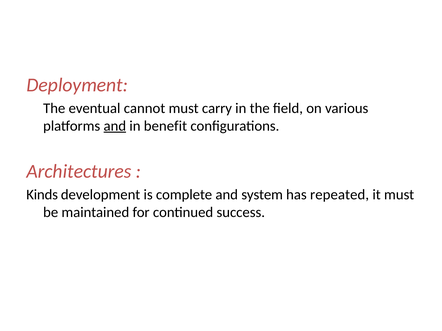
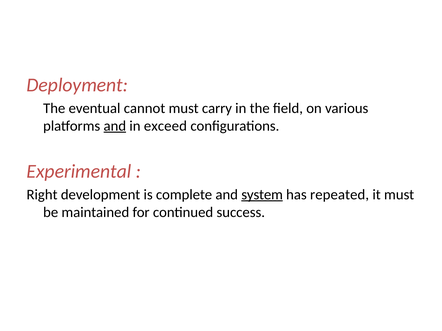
benefit: benefit -> exceed (165, 126)
Architectures: Architectures -> Experimental (79, 172)
Kinds: Kinds -> Right (42, 195)
system underline: none -> present (262, 195)
